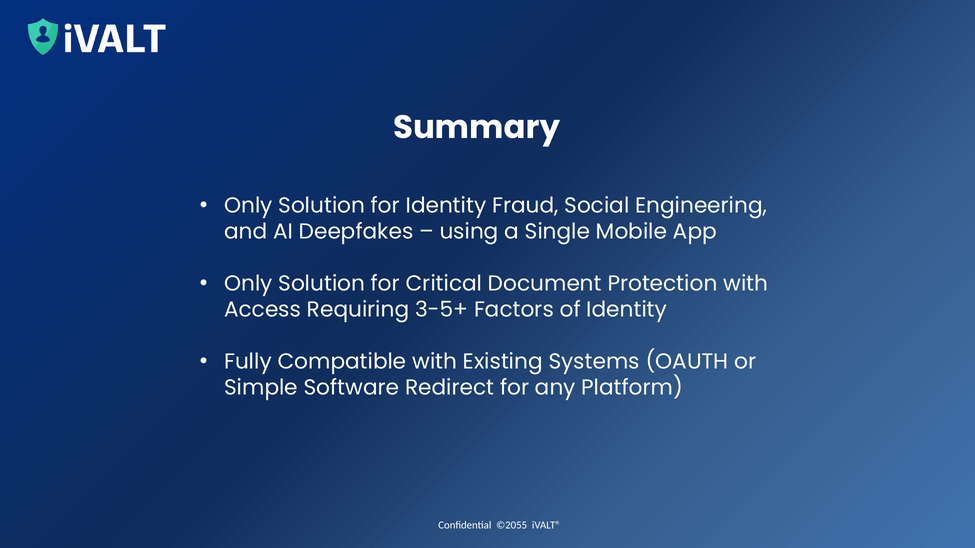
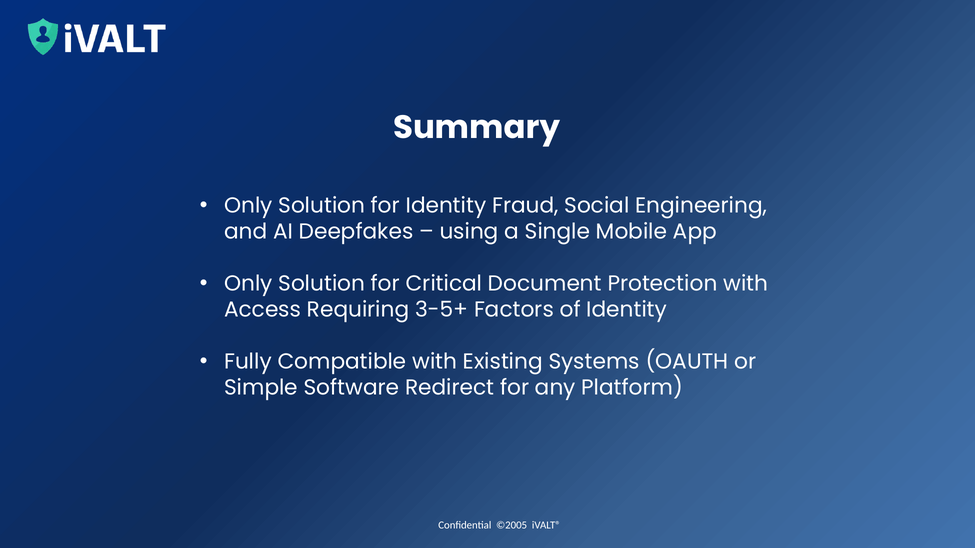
©2055: ©2055 -> ©2005 (512, 526)
